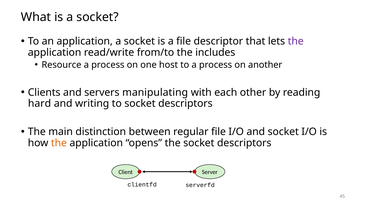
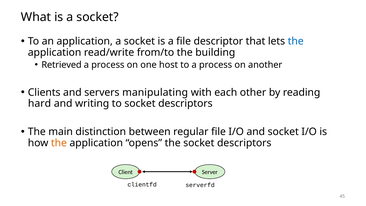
the colour: purple -> blue (296, 41)
includes: includes -> building (215, 52)
Resource: Resource -> Retrieved (62, 65)
